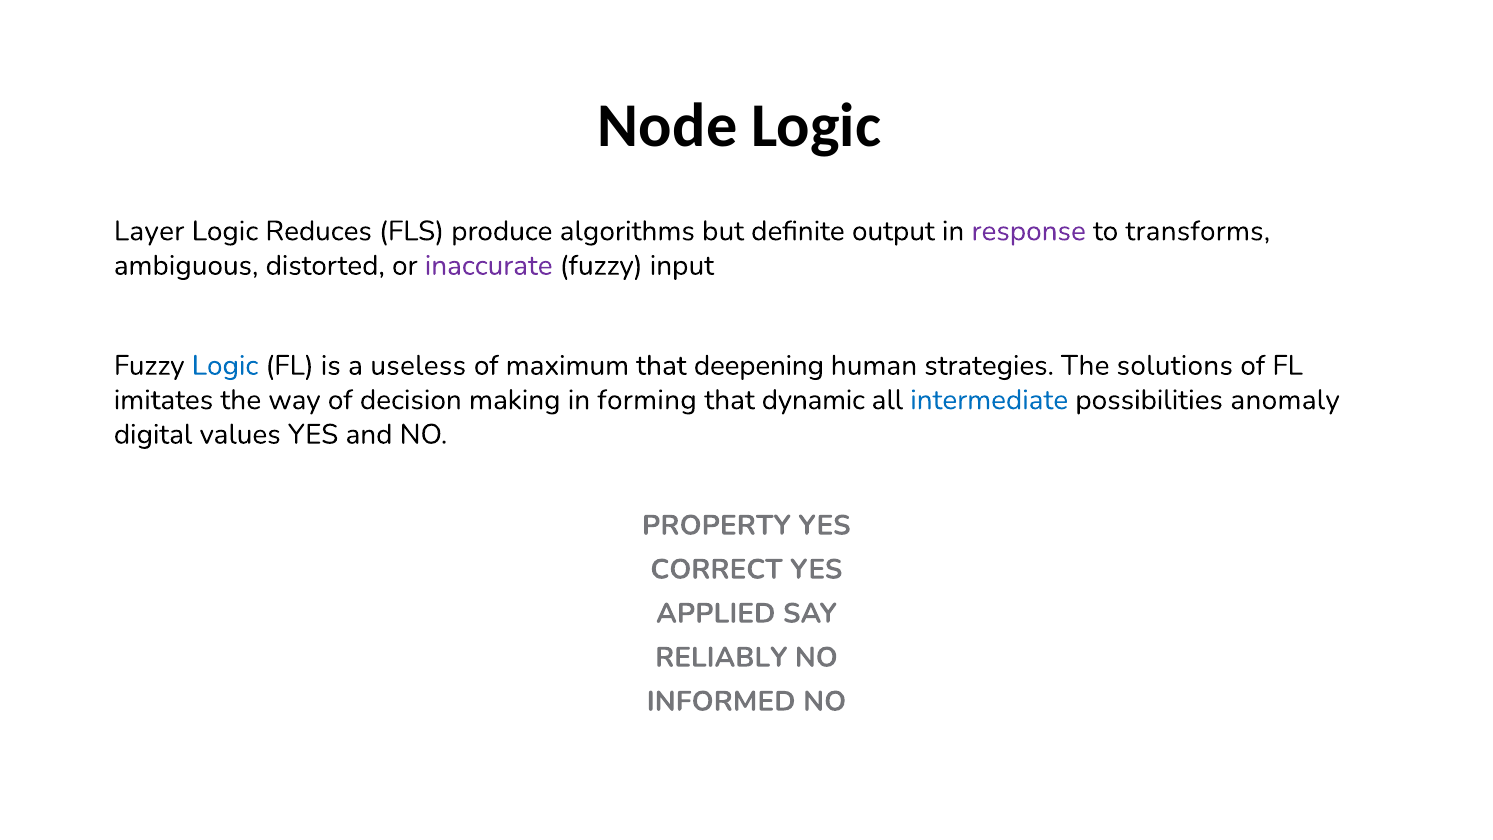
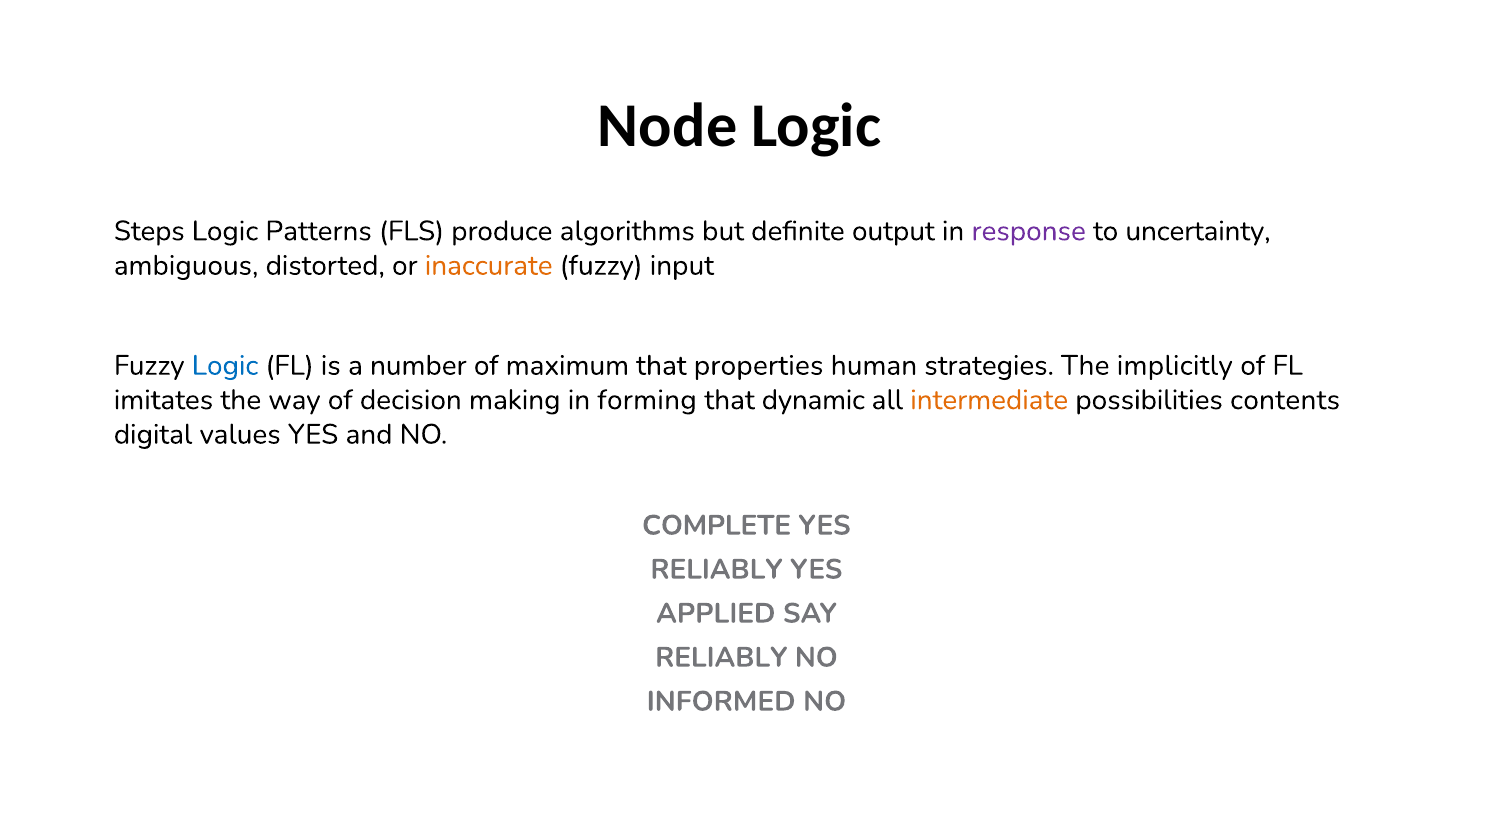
Layer: Layer -> Steps (149, 231)
Reduces: Reduces -> Patterns (319, 231)
transforms: transforms -> uncertainty (1198, 231)
inaccurate colour: purple -> orange (489, 265)
useless: useless -> number (418, 365)
deepening: deepening -> properties (759, 365)
solutions: solutions -> implicitly (1175, 365)
intermediate colour: blue -> orange (989, 400)
anomaly: anomaly -> contents (1285, 400)
PROPERTY: PROPERTY -> COMPLETE (717, 525)
CORRECT: CORRECT -> RELIABLY (717, 569)
